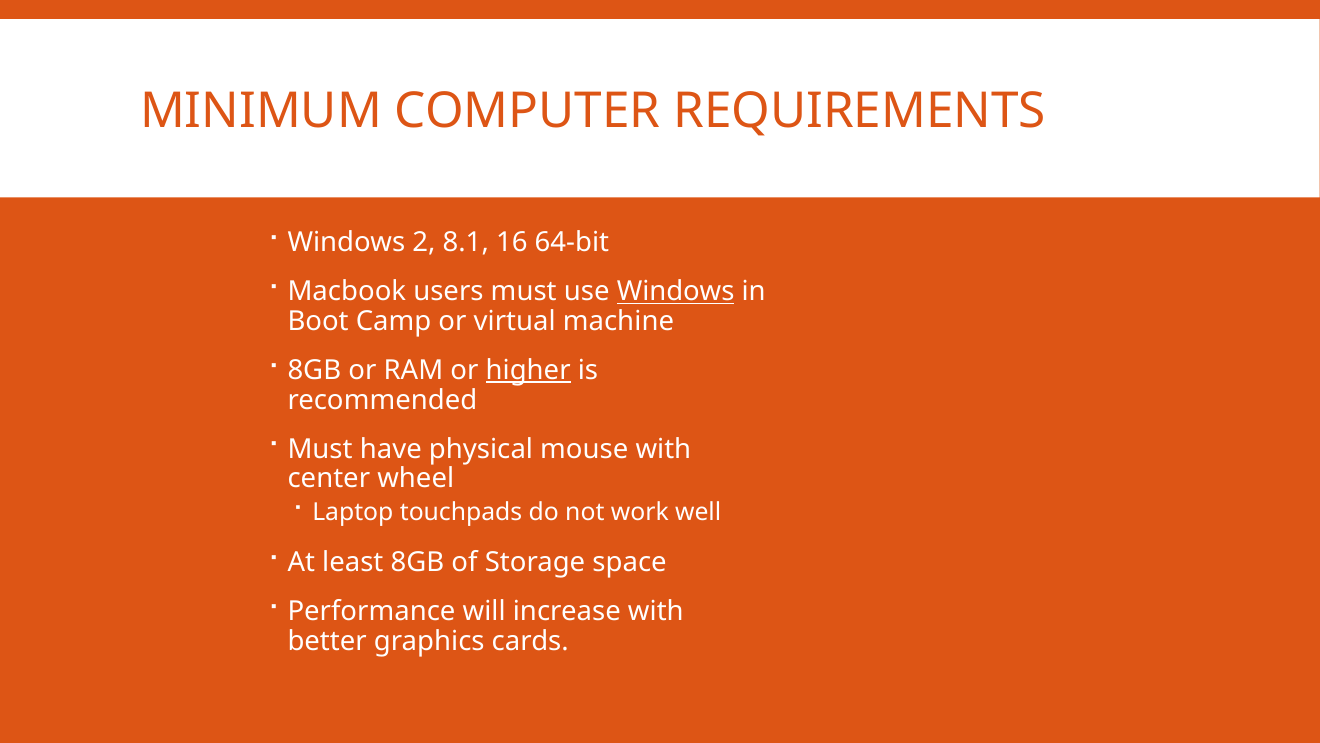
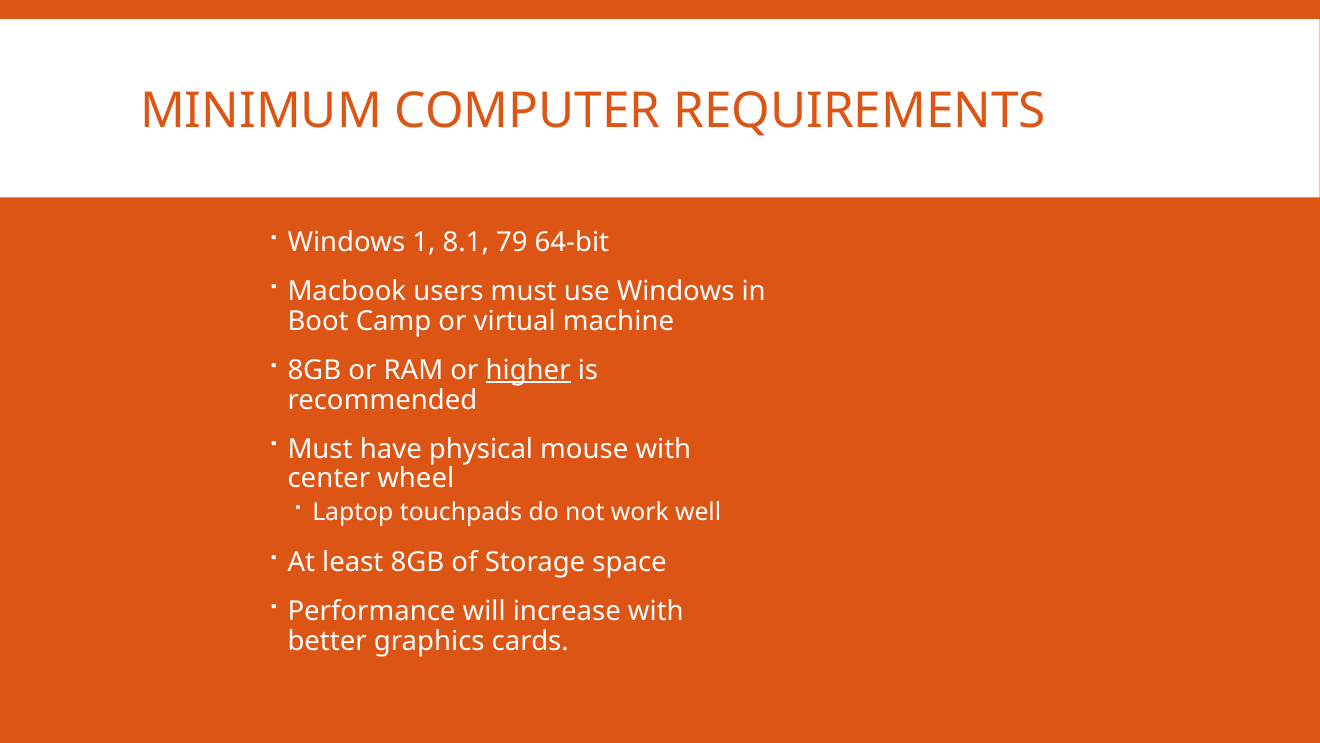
2: 2 -> 1 (424, 242)
16: 16 -> 79 (512, 242)
Windows underline: present -> none (676, 291)
